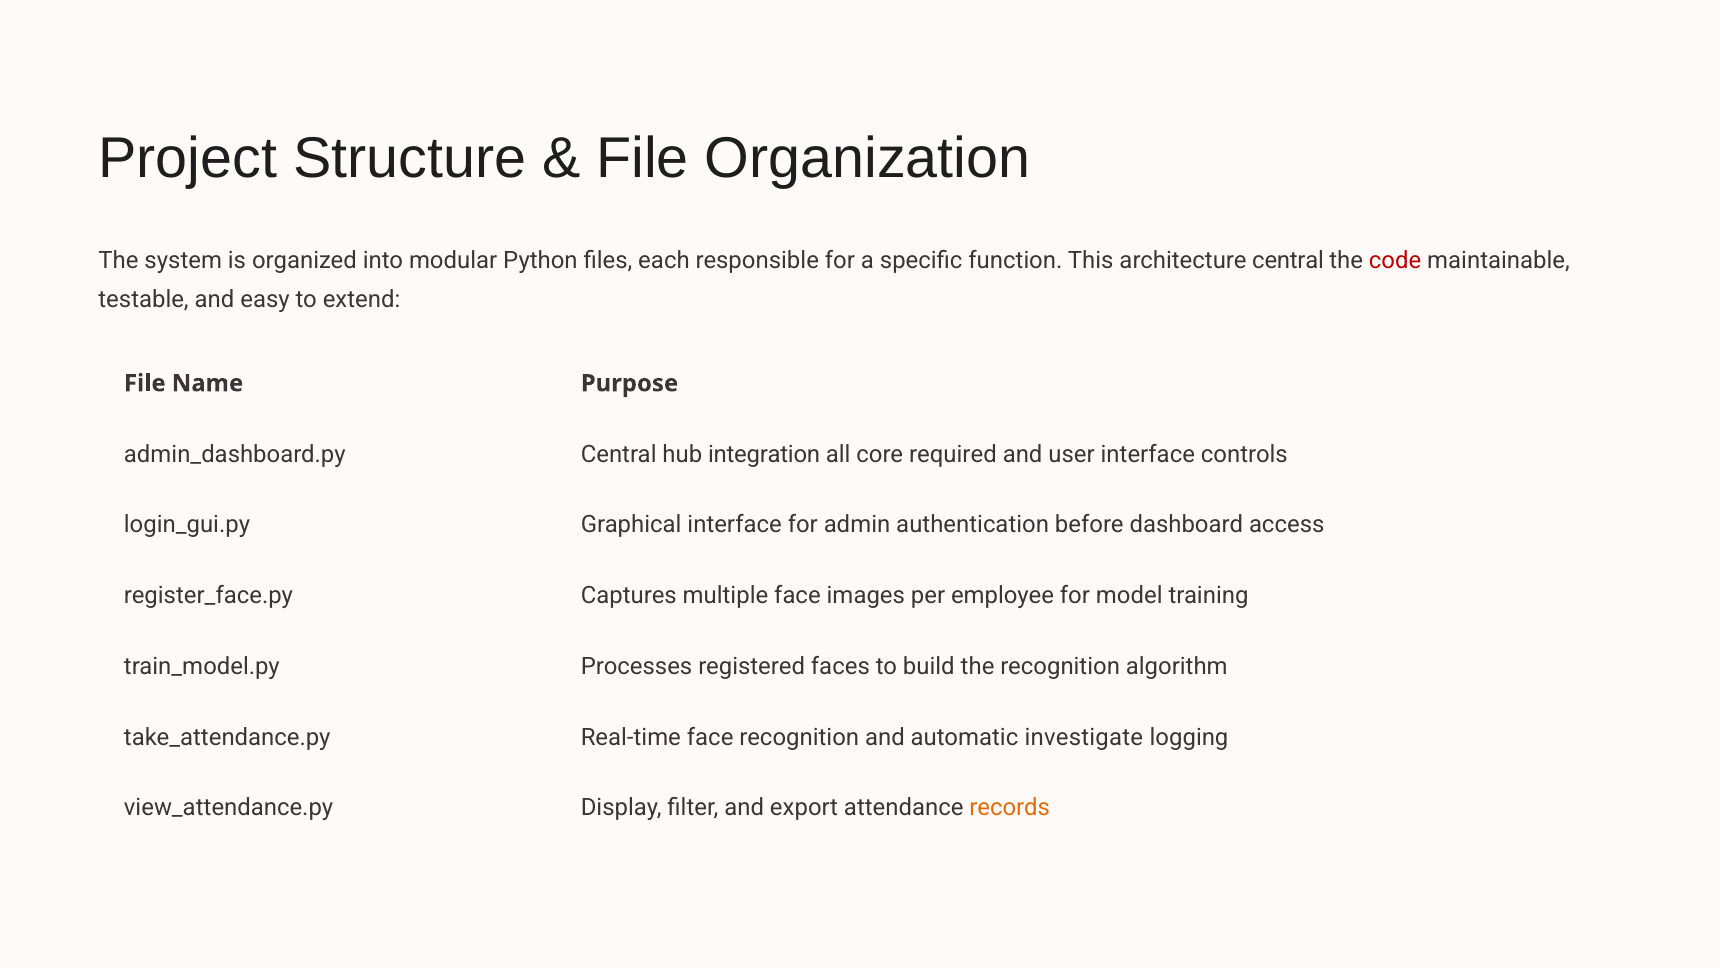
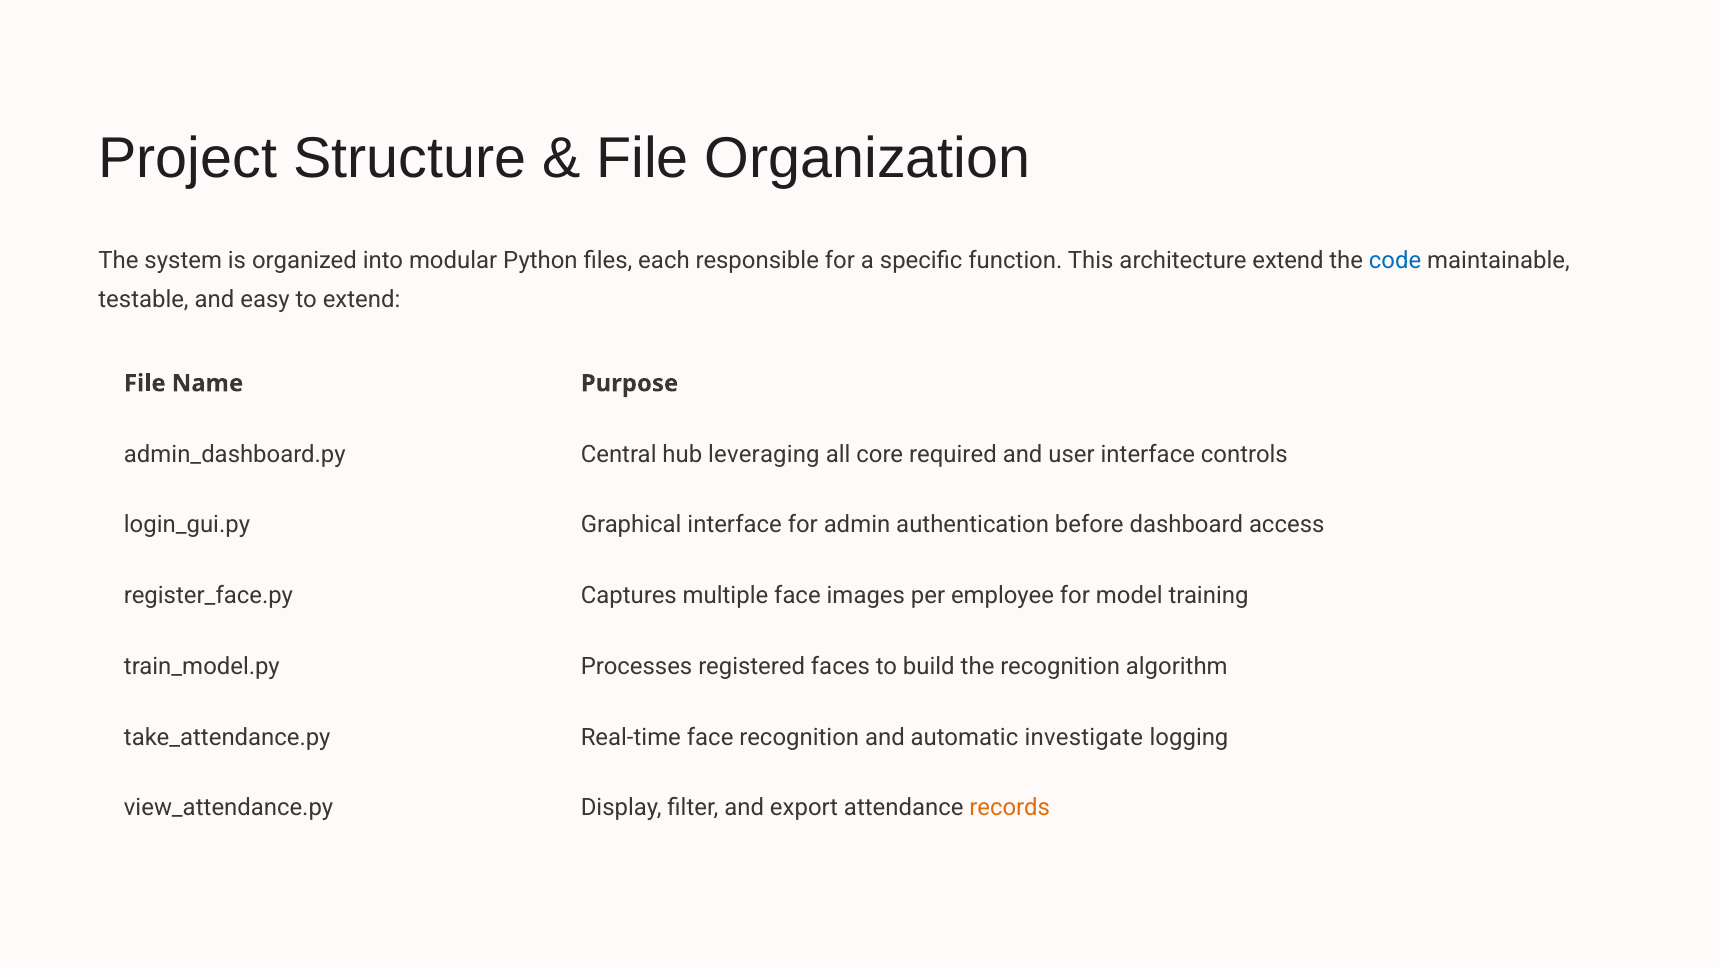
architecture central: central -> extend (1288, 260)
code colour: red -> blue (1395, 260)
integration: integration -> leveraging (764, 454)
